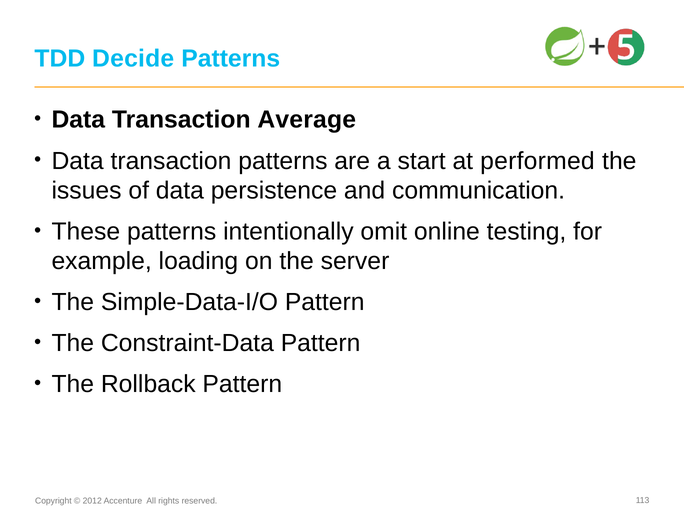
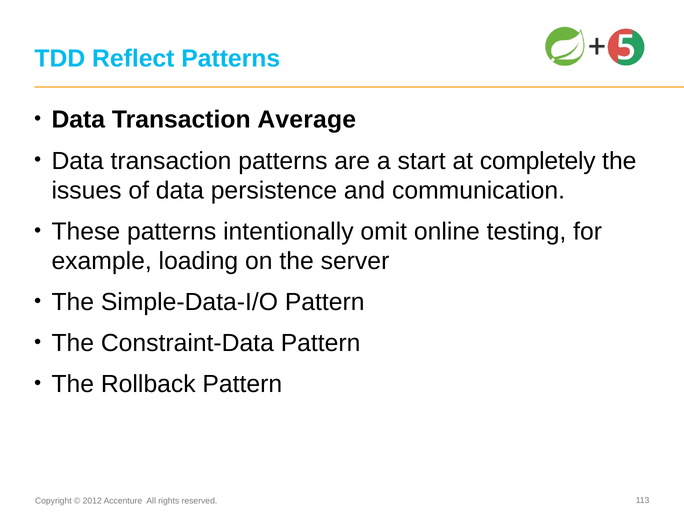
Decide: Decide -> Reflect (133, 58)
performed: performed -> completely (538, 161)
